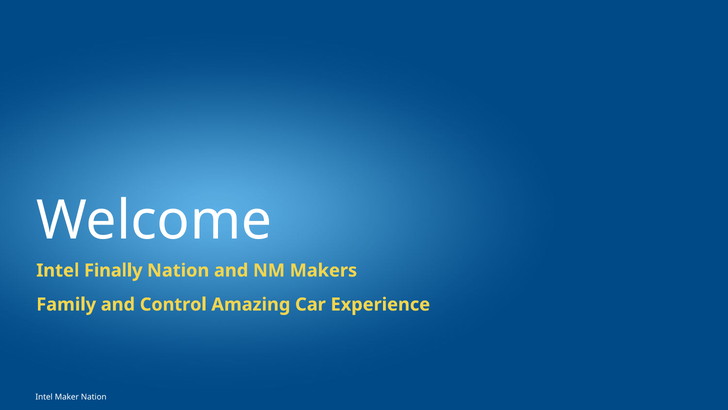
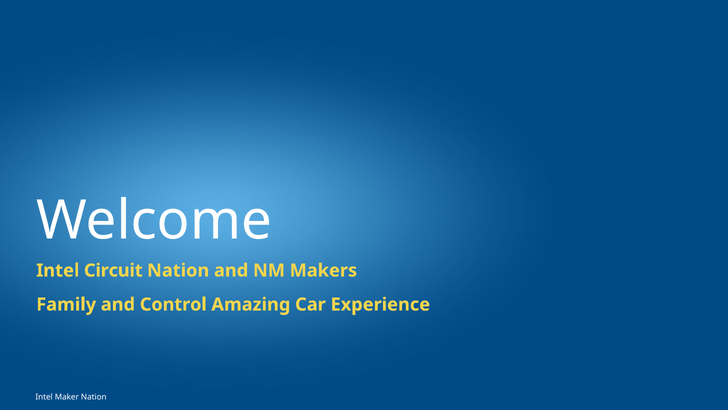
Finally: Finally -> Circuit (113, 270)
